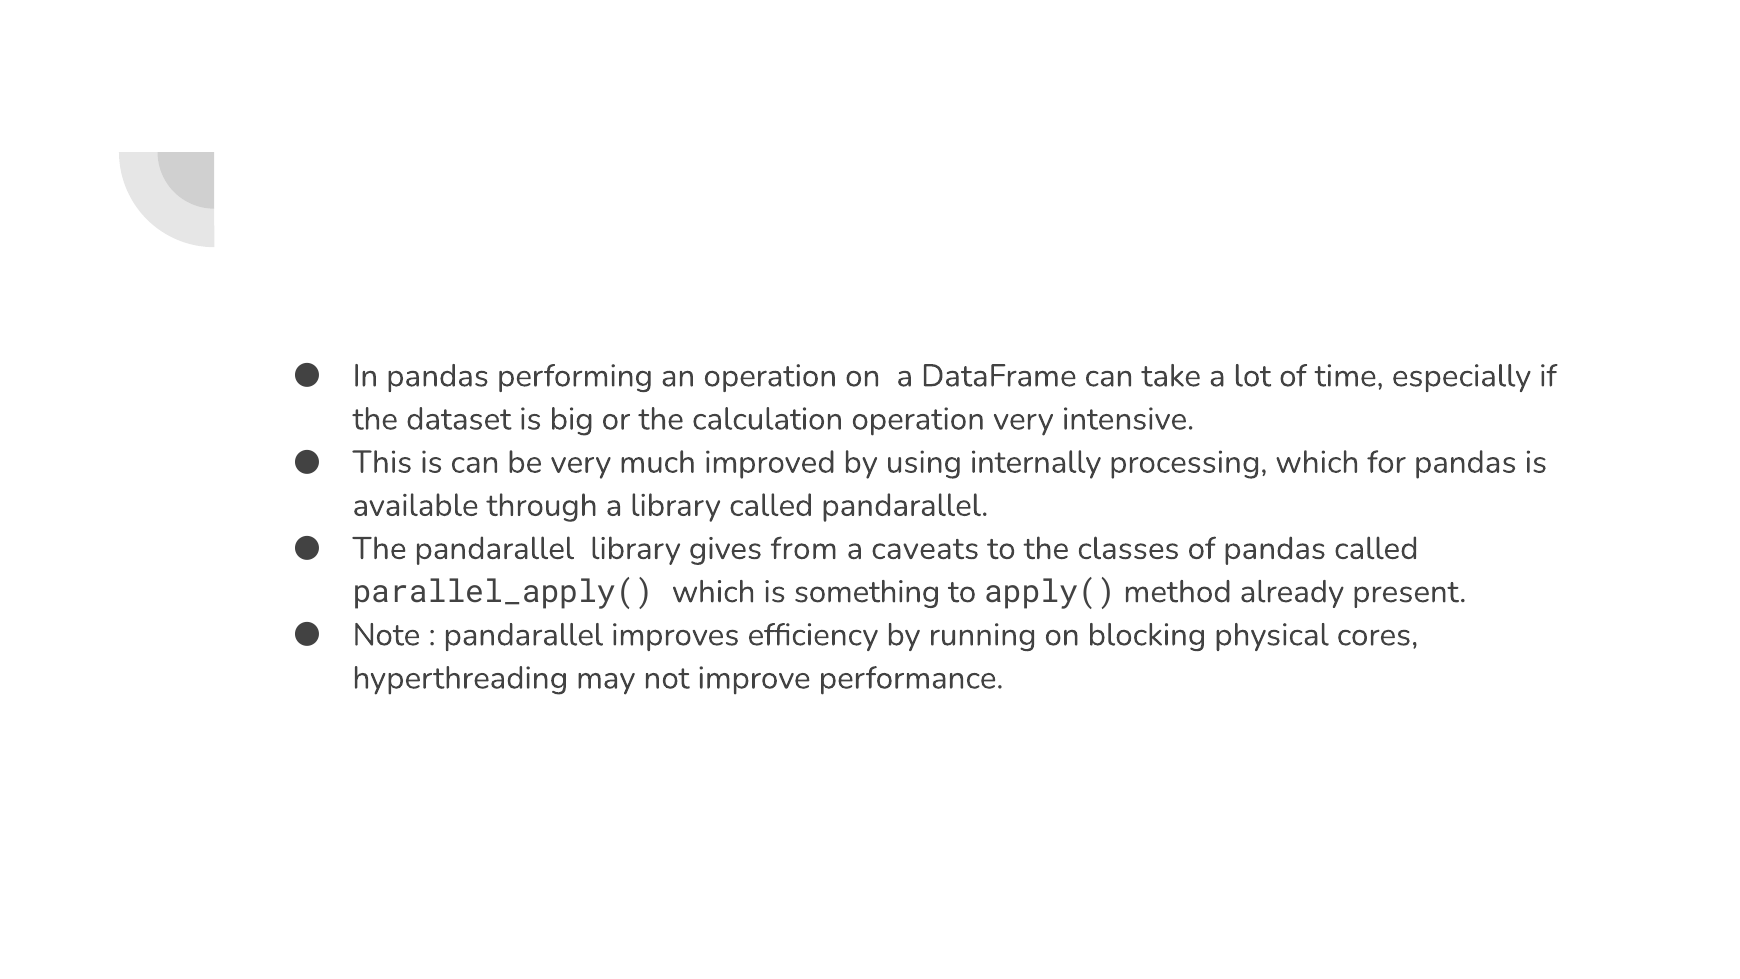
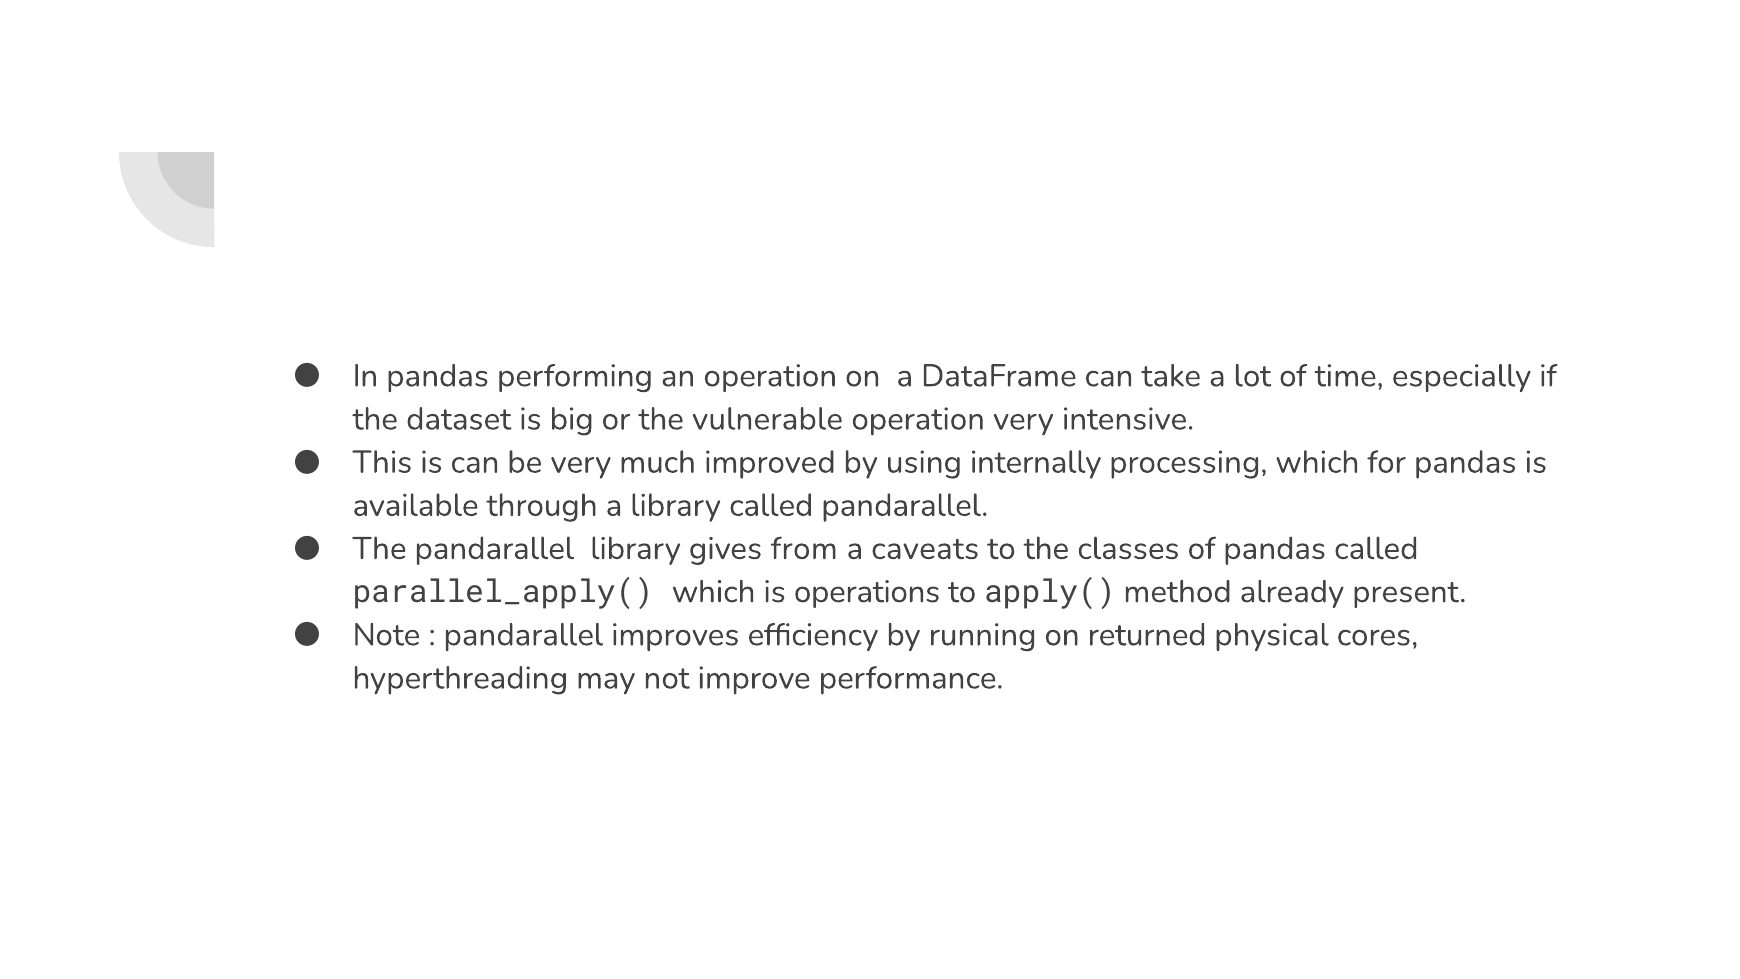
calculation: calculation -> vulnerable (768, 419)
something: something -> operations (867, 592)
blocking: blocking -> returned (1147, 635)
